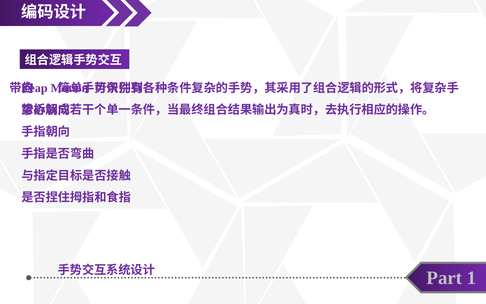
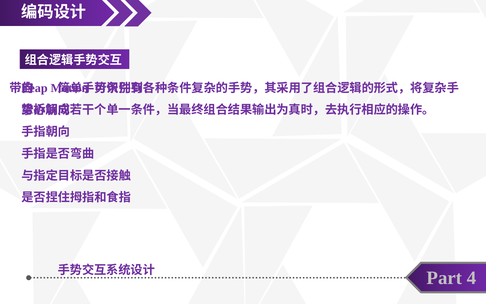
1: 1 -> 4 (472, 278)
